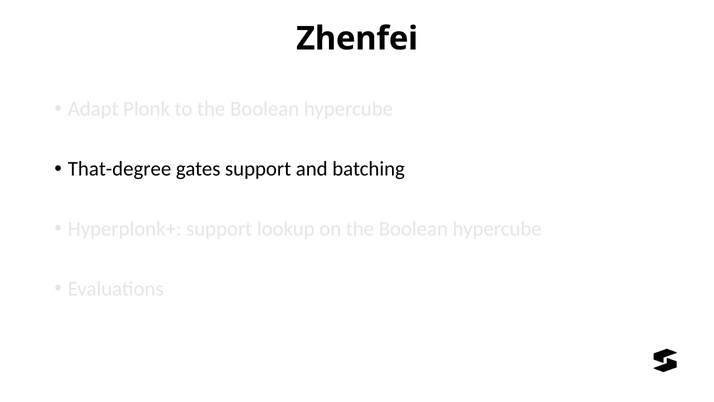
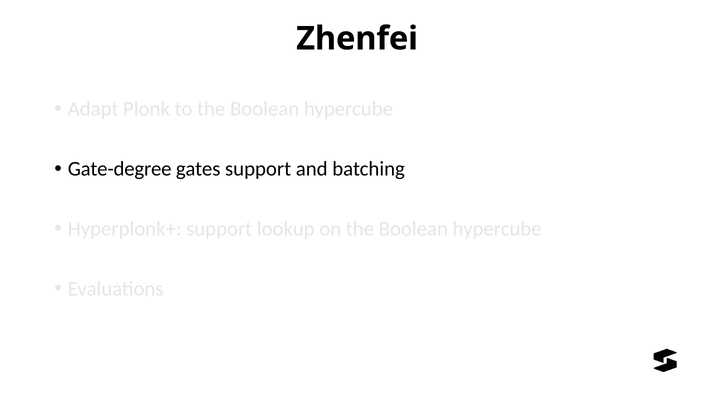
That-degree: That-degree -> Gate-degree (120, 169)
